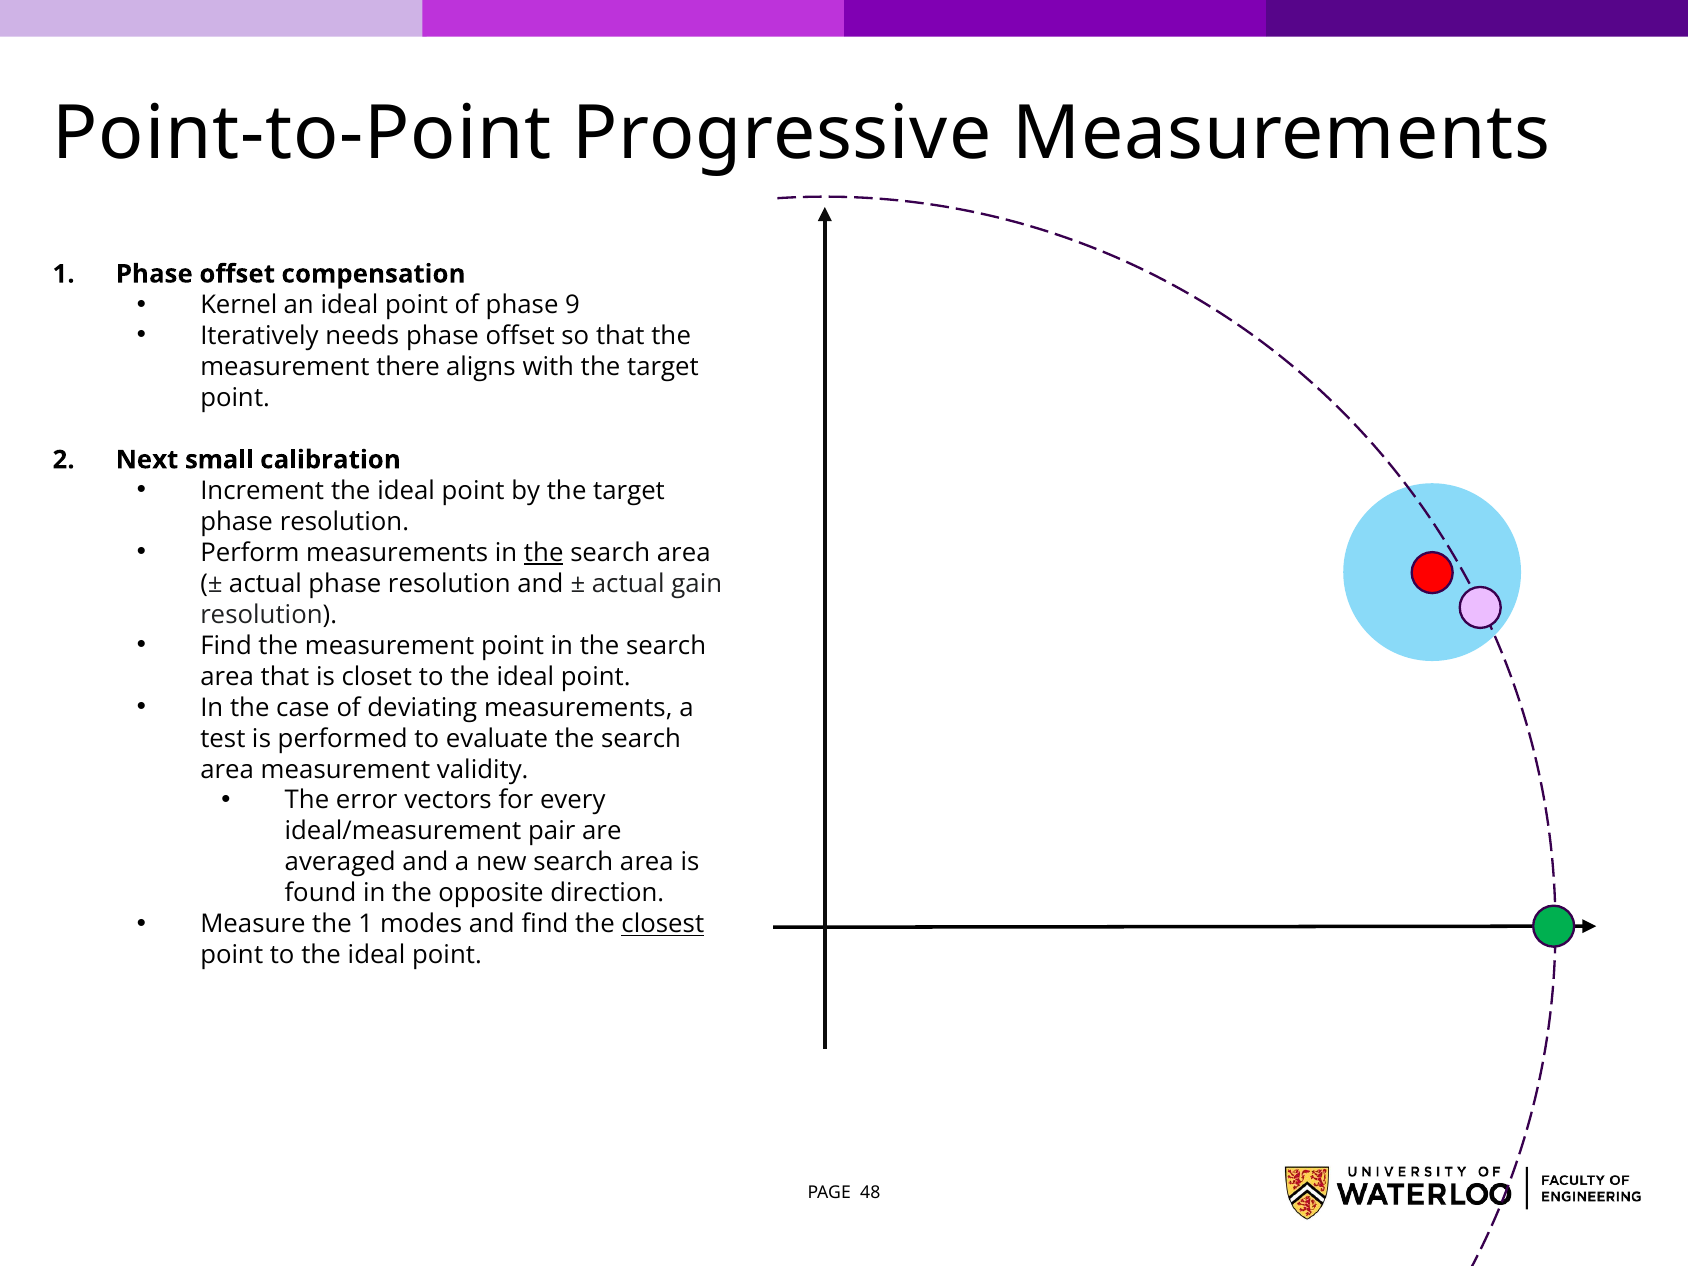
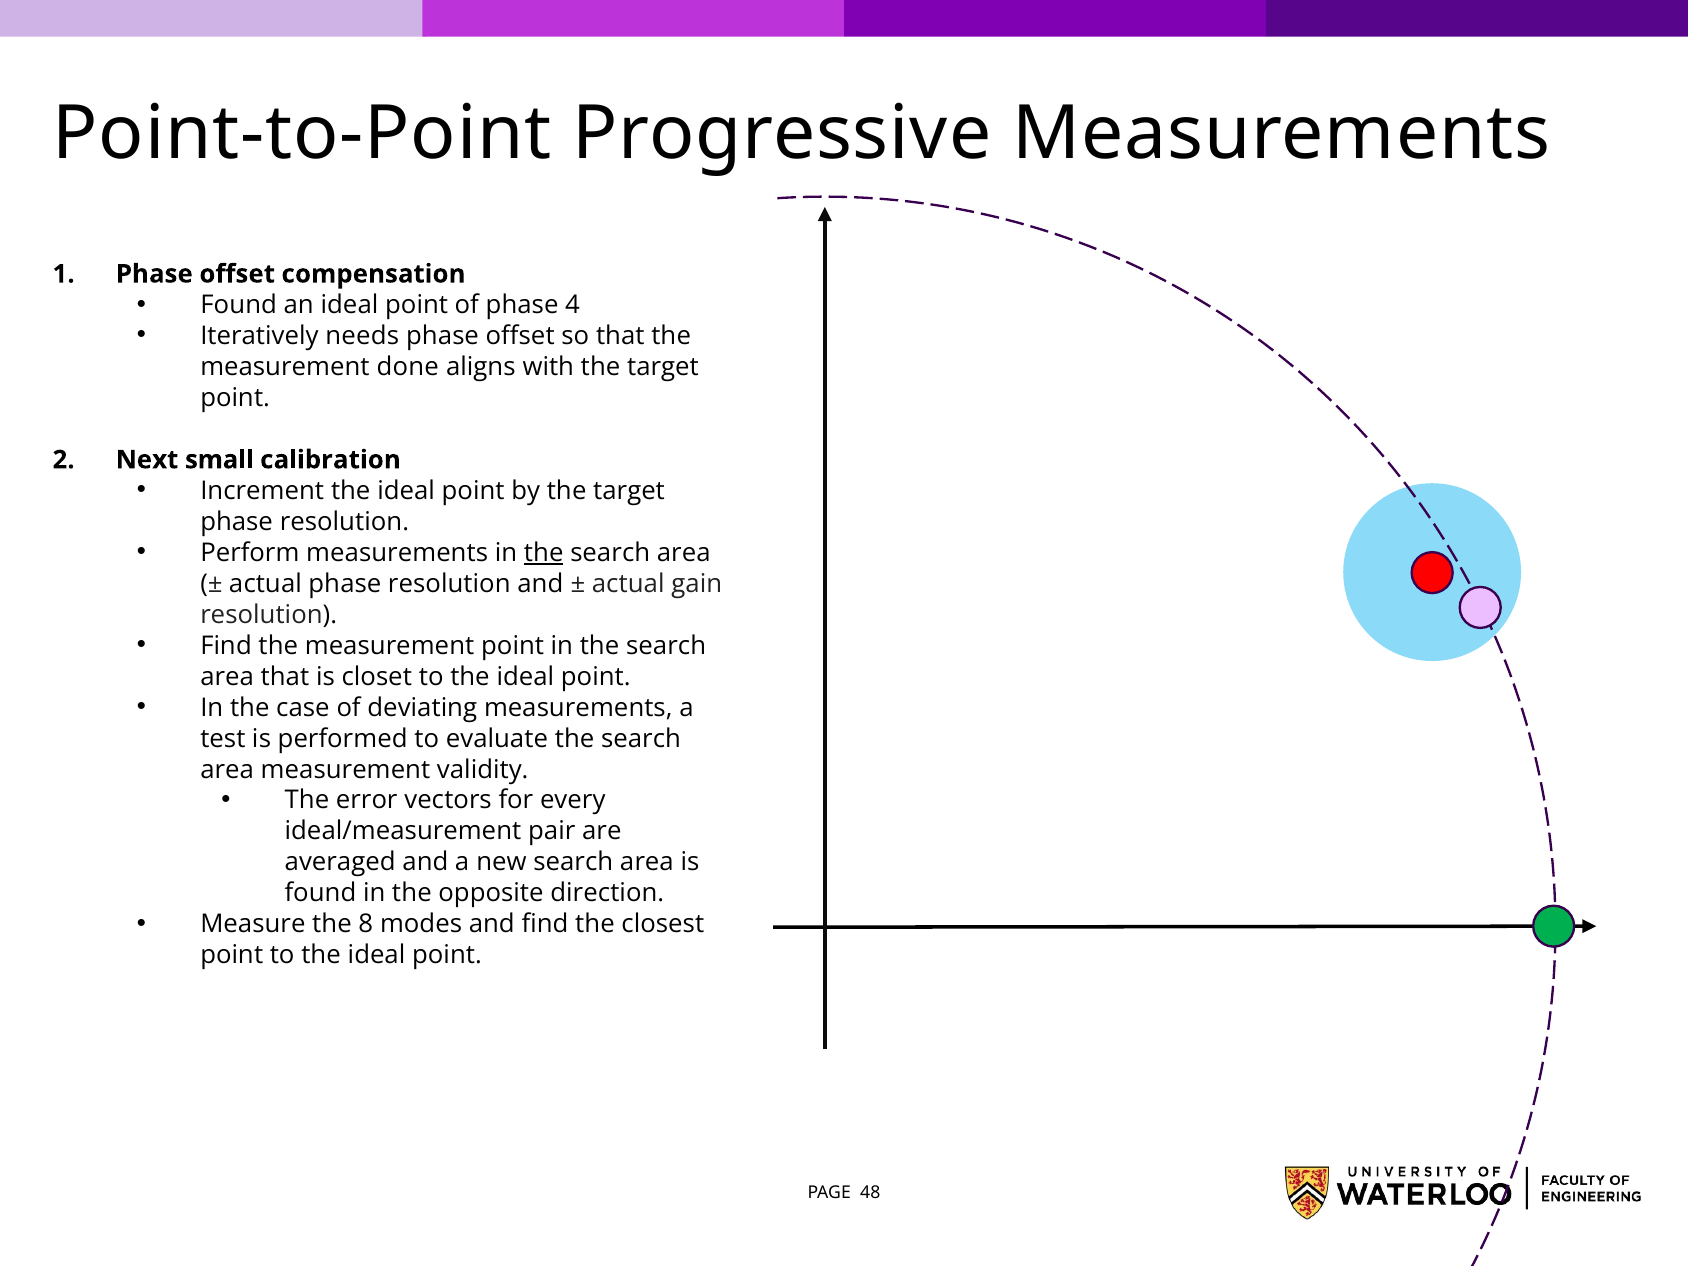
Kernel: Kernel -> Found (239, 305)
9: 9 -> 4 (573, 305)
there: there -> done (408, 367)
the 1: 1 -> 8 (366, 924)
closest underline: present -> none (663, 924)
